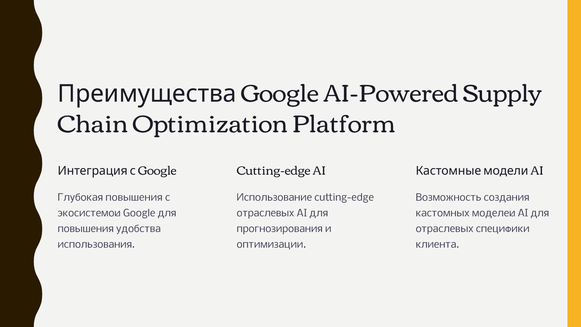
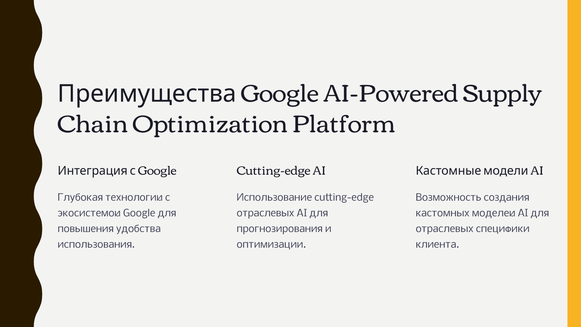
Глубокая повышения: повышения -> технологий (134, 198)
